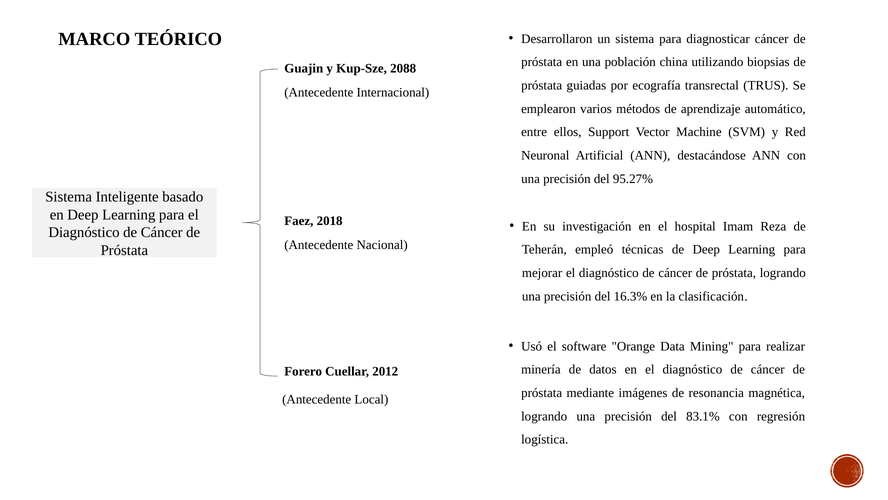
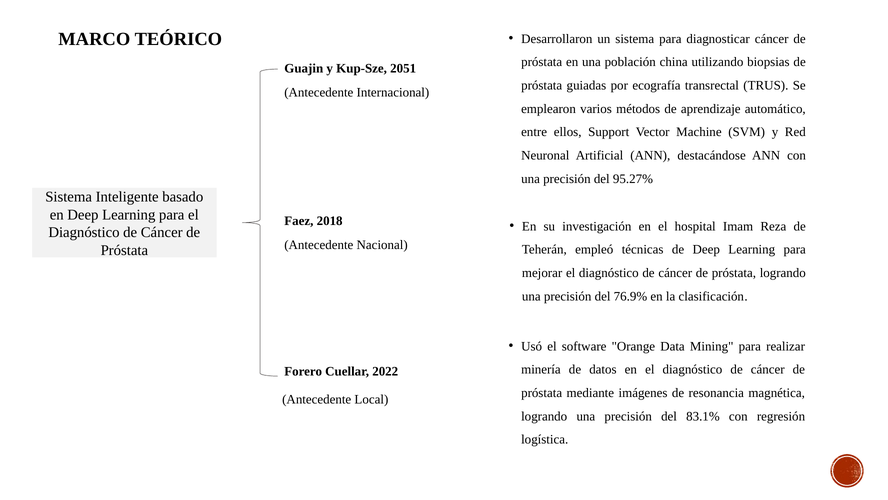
2088: 2088 -> 2051 (403, 68)
16.3%: 16.3% -> 76.9% (630, 296)
2012: 2012 -> 2022 (385, 371)
